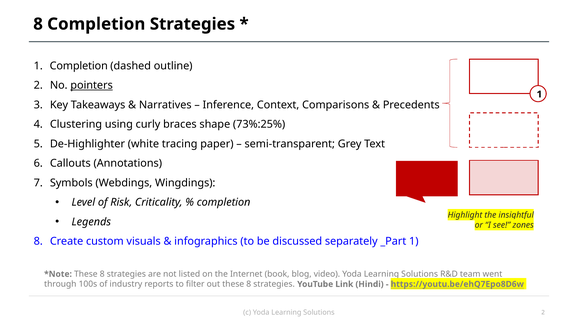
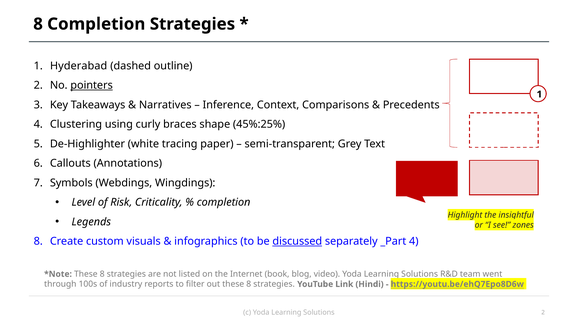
1 Completion: Completion -> Hyderabad (79, 66)
73%:25%: 73%:25% -> 45%:25% (259, 124)
discussed underline: none -> present (297, 241)
_Part 1: 1 -> 4 (414, 241)
